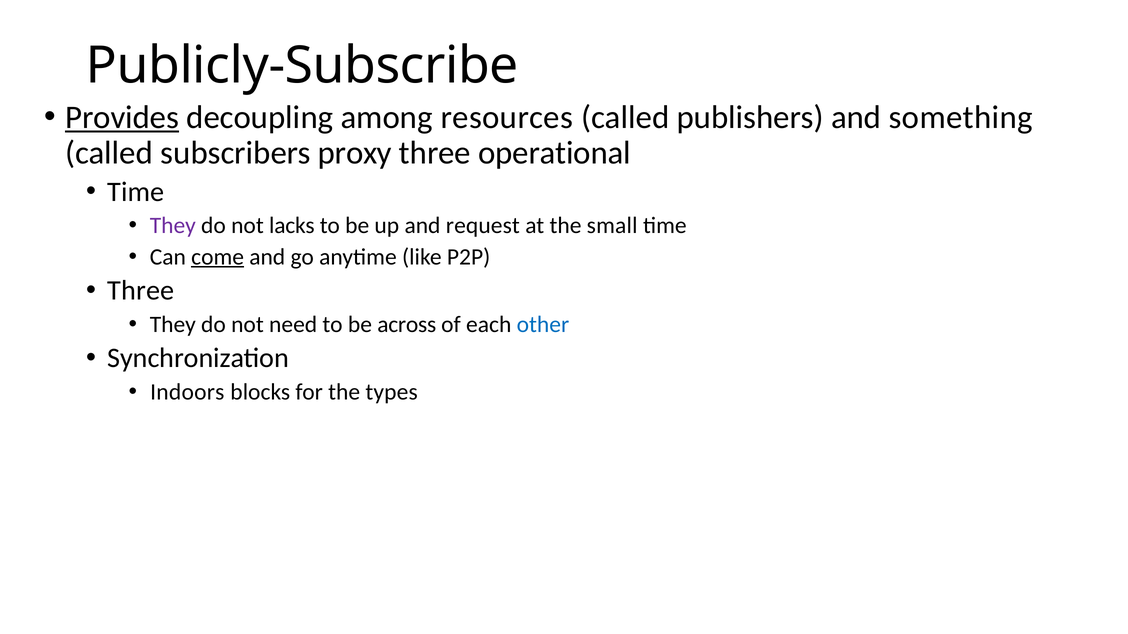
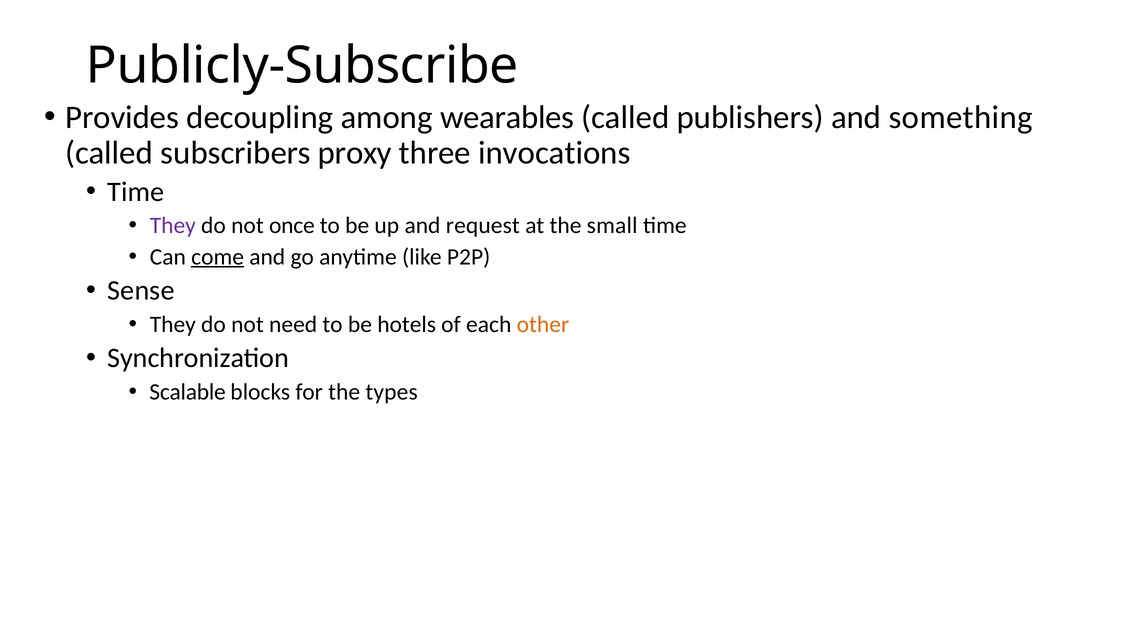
Provides underline: present -> none (122, 118)
resources: resources -> wearables (507, 118)
operational: operational -> invocations (554, 153)
lacks: lacks -> once (292, 226)
Three: Three -> Sense (141, 291)
across: across -> hotels (407, 325)
other colour: blue -> orange (543, 325)
Indoors: Indoors -> Scalable (188, 392)
